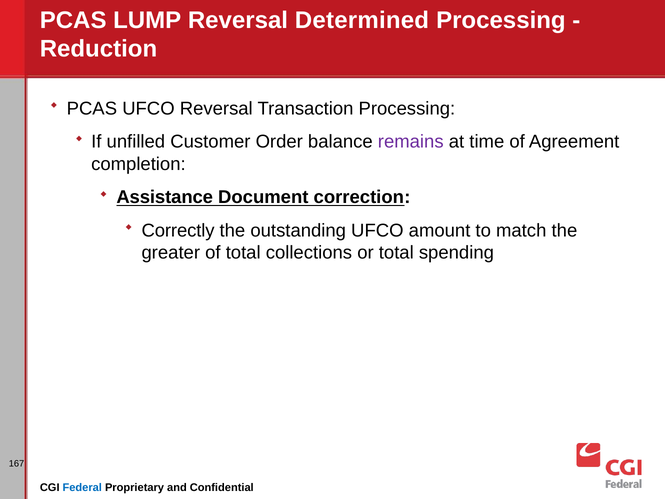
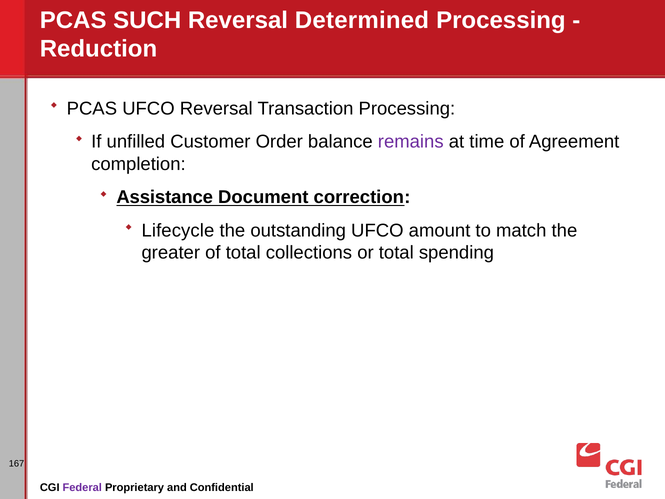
LUMP: LUMP -> SUCH (147, 20)
Correctly: Correctly -> Lifecycle (178, 230)
Federal colour: blue -> purple (82, 487)
